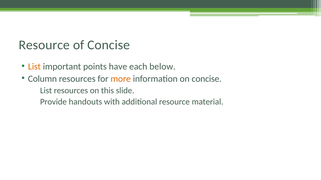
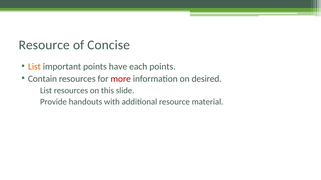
each below: below -> points (163, 67)
Column: Column -> Contain (42, 79)
more colour: orange -> red (121, 79)
on concise: concise -> desired (207, 79)
